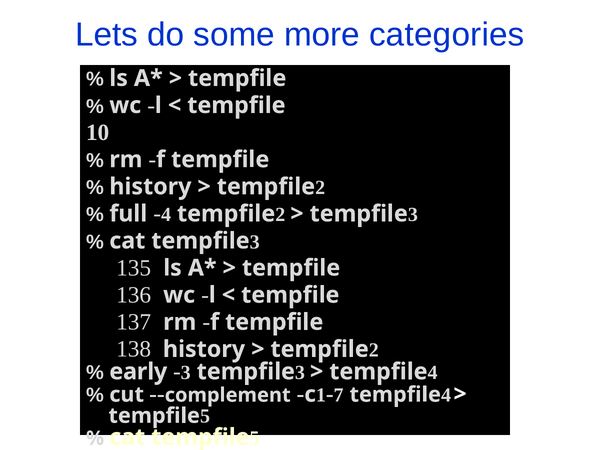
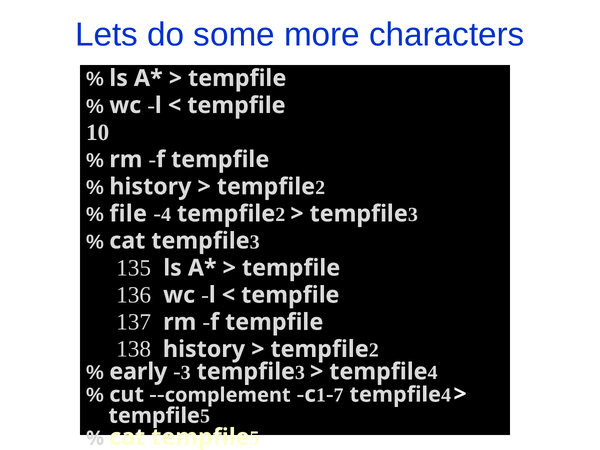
categories: categories -> characters (447, 35)
full: full -> file (128, 214)
